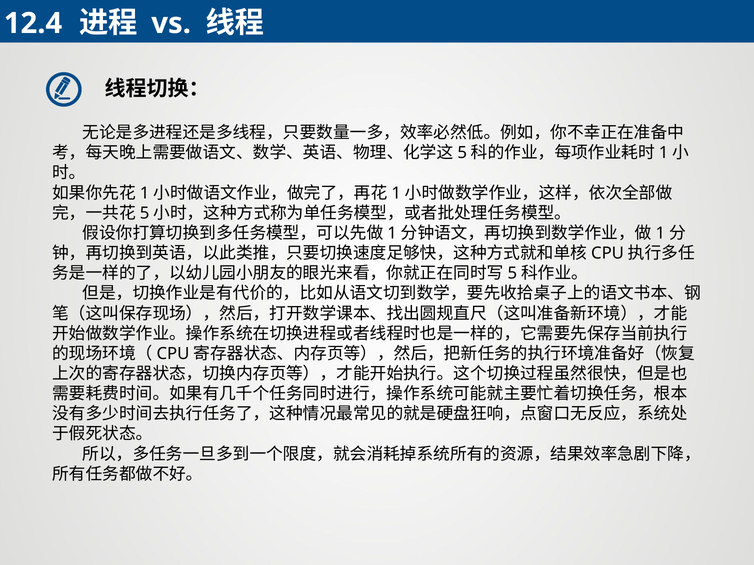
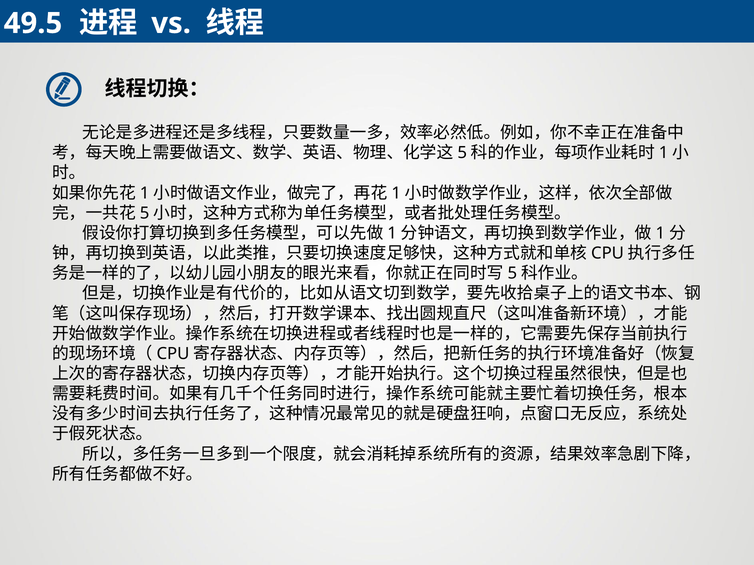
12.4: 12.4 -> 49.5 (33, 23)
